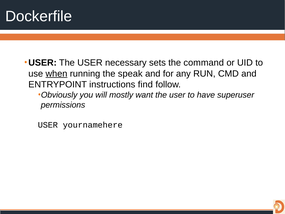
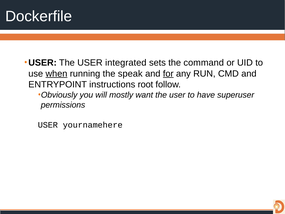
necessary: necessary -> integrated (126, 63)
for underline: none -> present (168, 74)
find: find -> root (145, 84)
